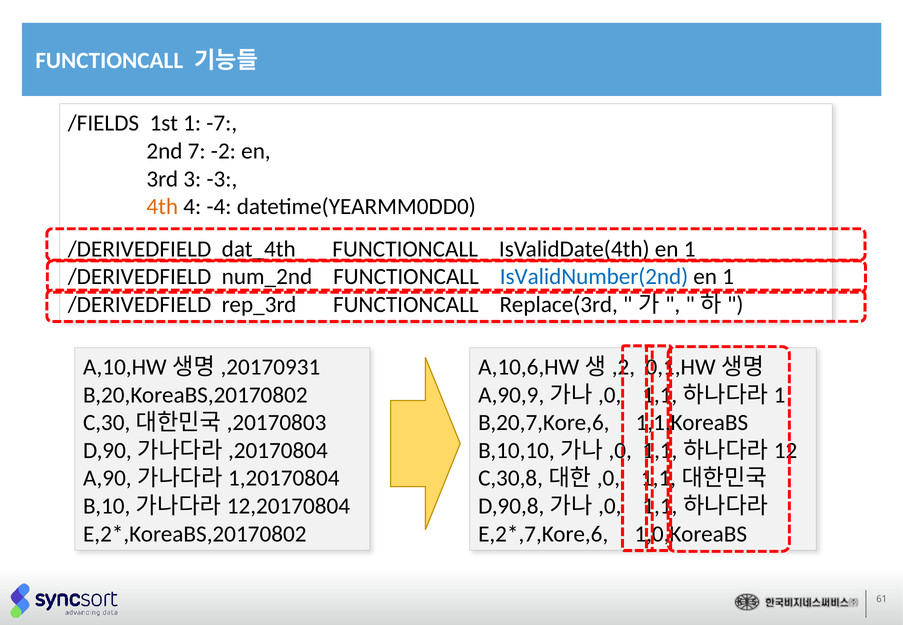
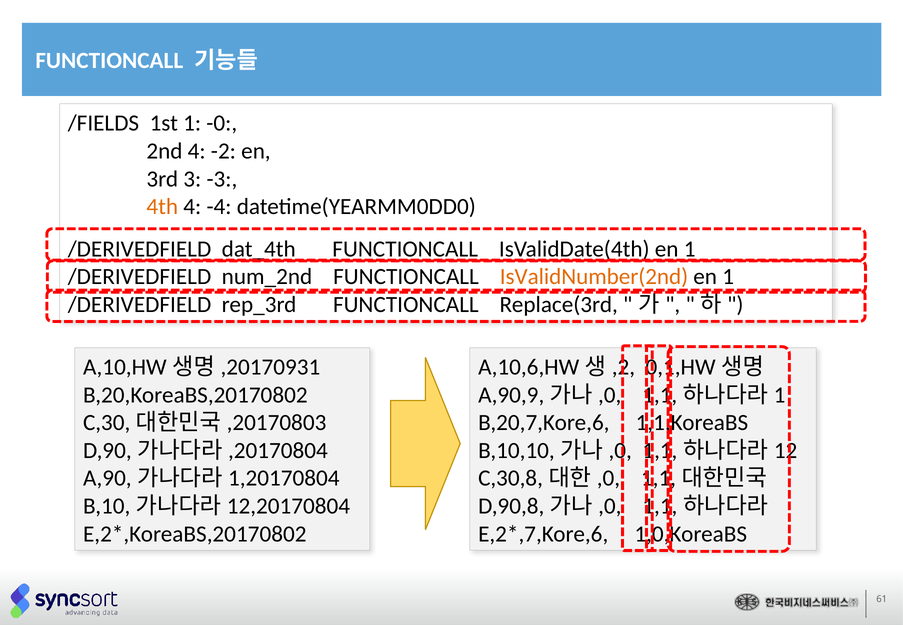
-7: -7 -> -0 (222, 123)
2nd 7: 7 -> 4 (197, 151)
IsValidNumber(2nd colour: blue -> orange (594, 277)
